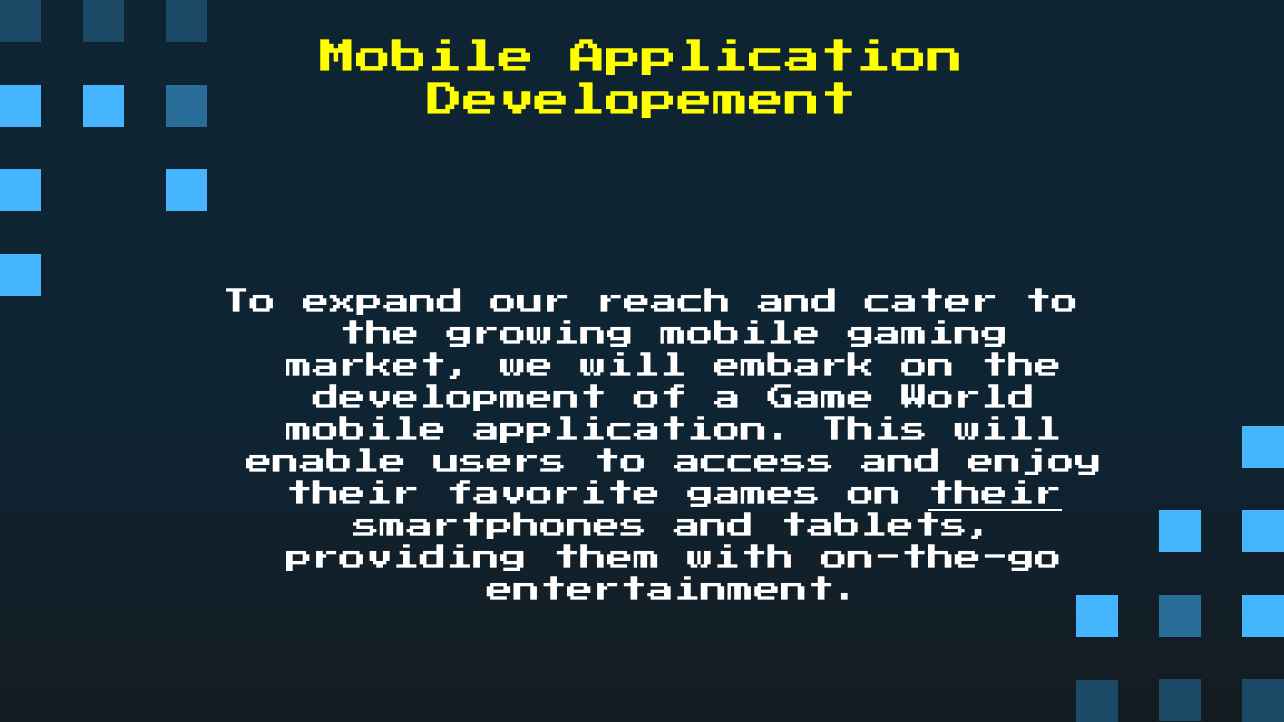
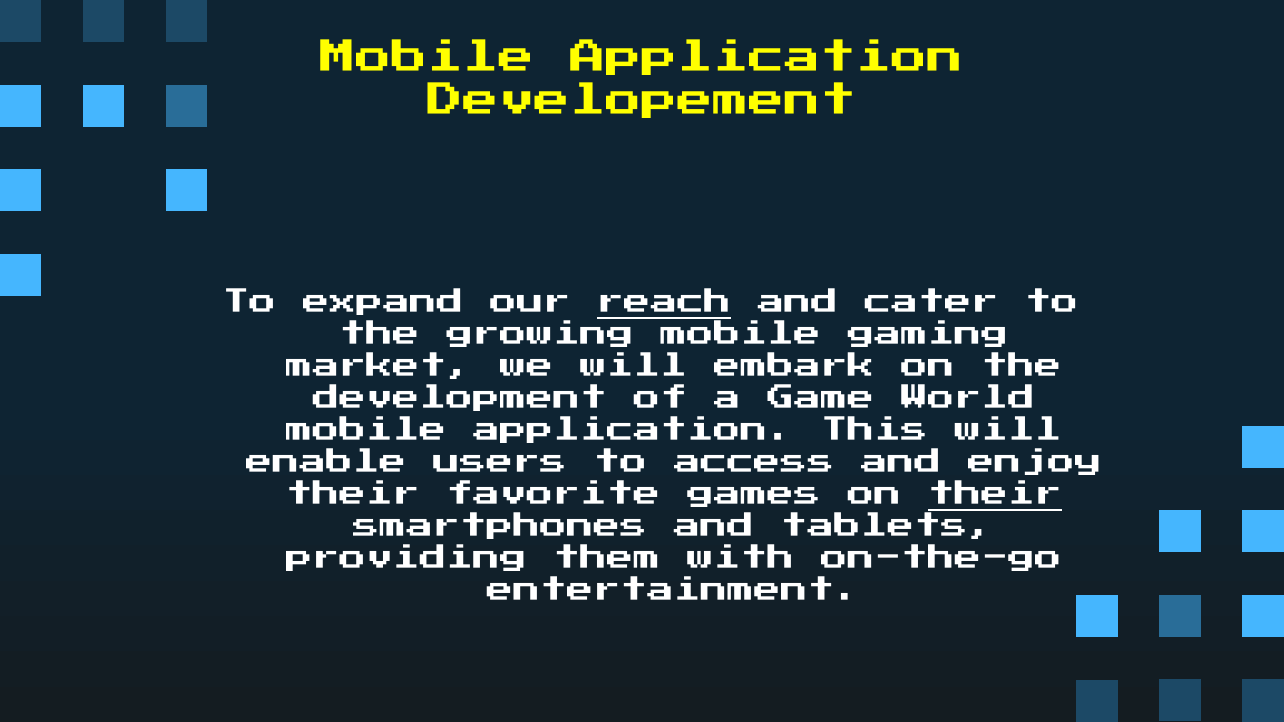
reach underline: none -> present (664, 306)
